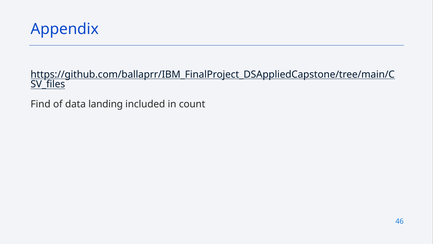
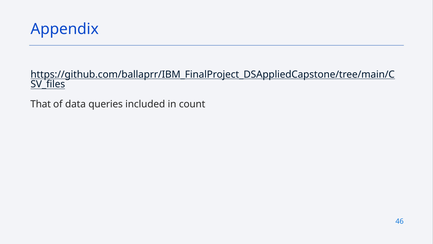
Find: Find -> That (41, 104)
landing: landing -> queries (106, 104)
